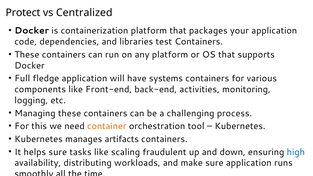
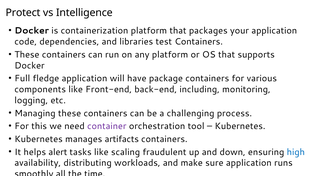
Centralized: Centralized -> Intelligence (84, 13)
systems: systems -> package (166, 78)
activities: activities -> including (200, 89)
container colour: orange -> purple (107, 126)
helps sure: sure -> alert (58, 152)
